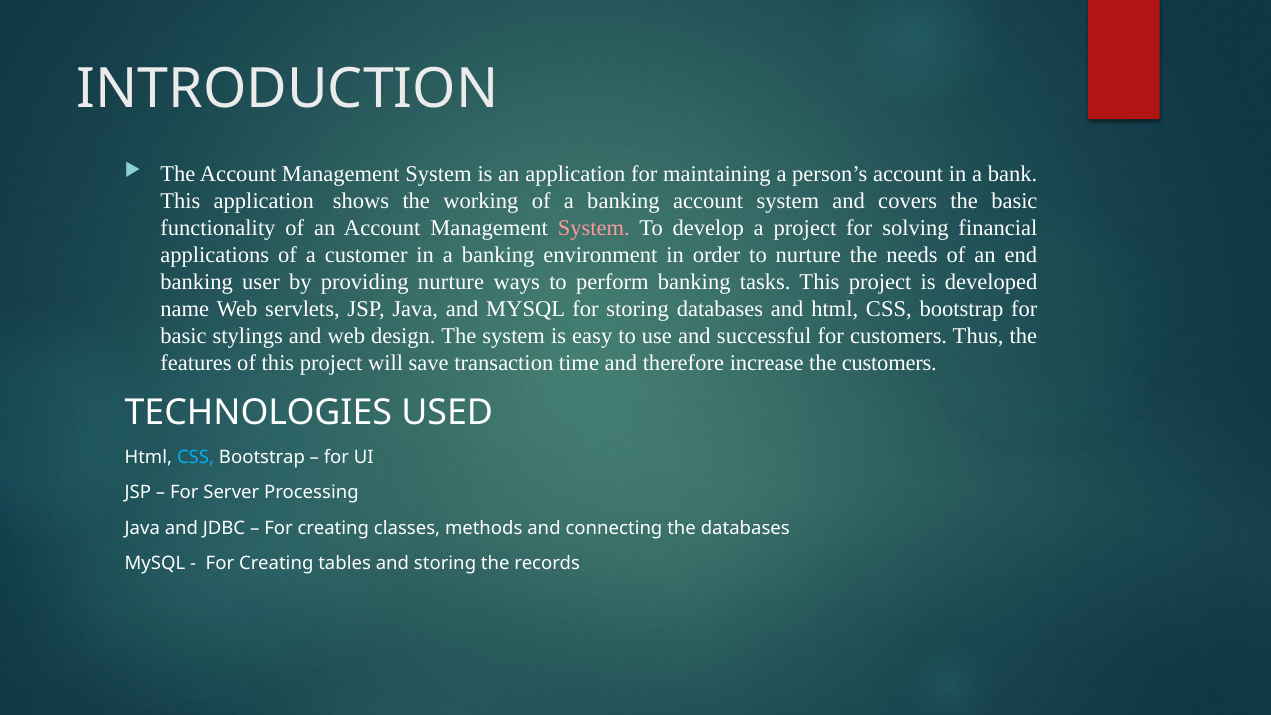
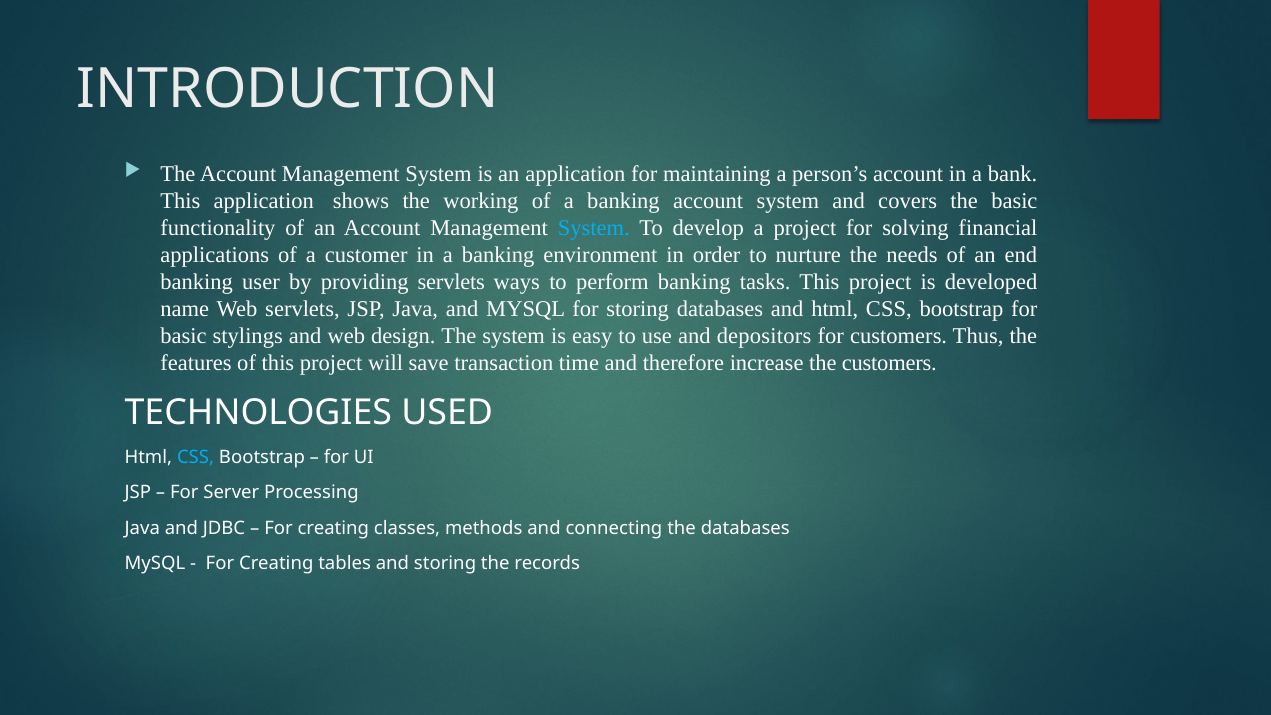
System colour: pink -> light blue (594, 228)
providing nurture: nurture -> servlets (451, 282)
successful: successful -> depositors (764, 336)
